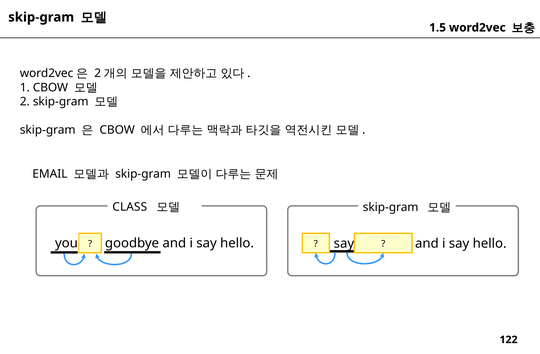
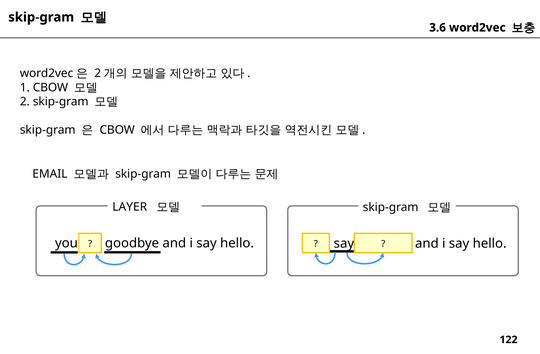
1.5: 1.5 -> 3.6 (438, 28)
CLASS: CLASS -> LAYER (130, 207)
